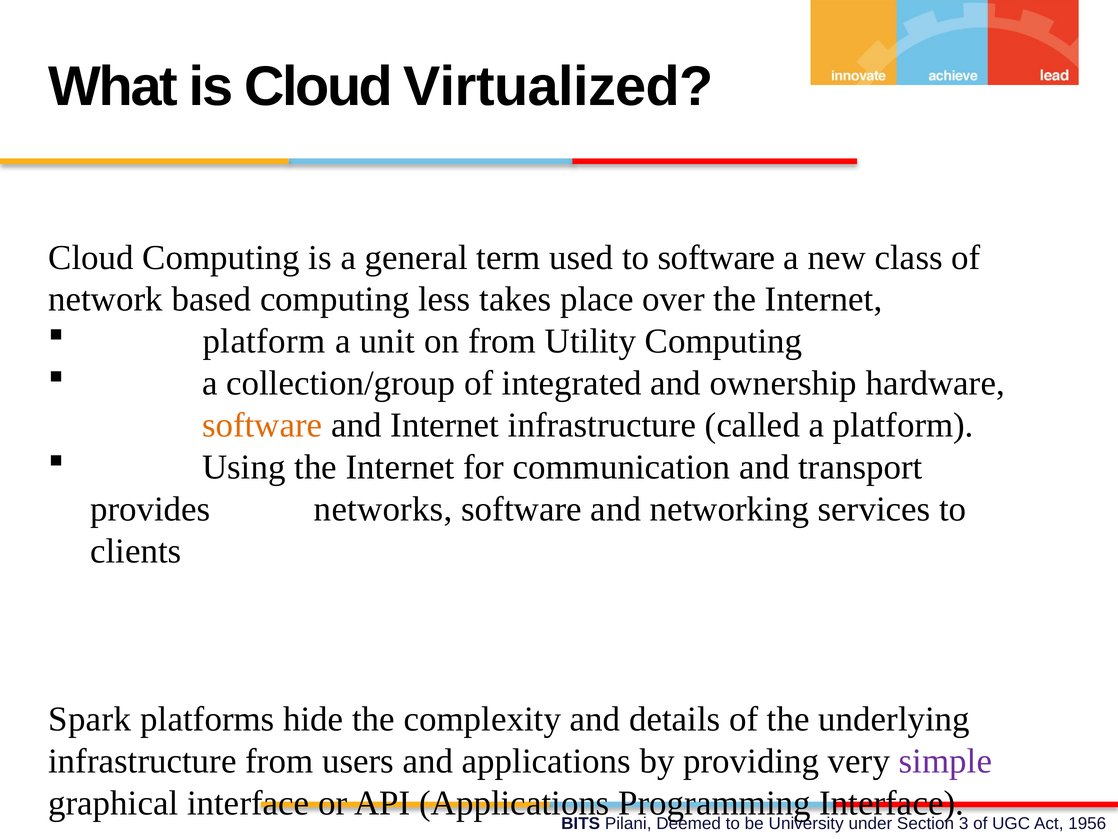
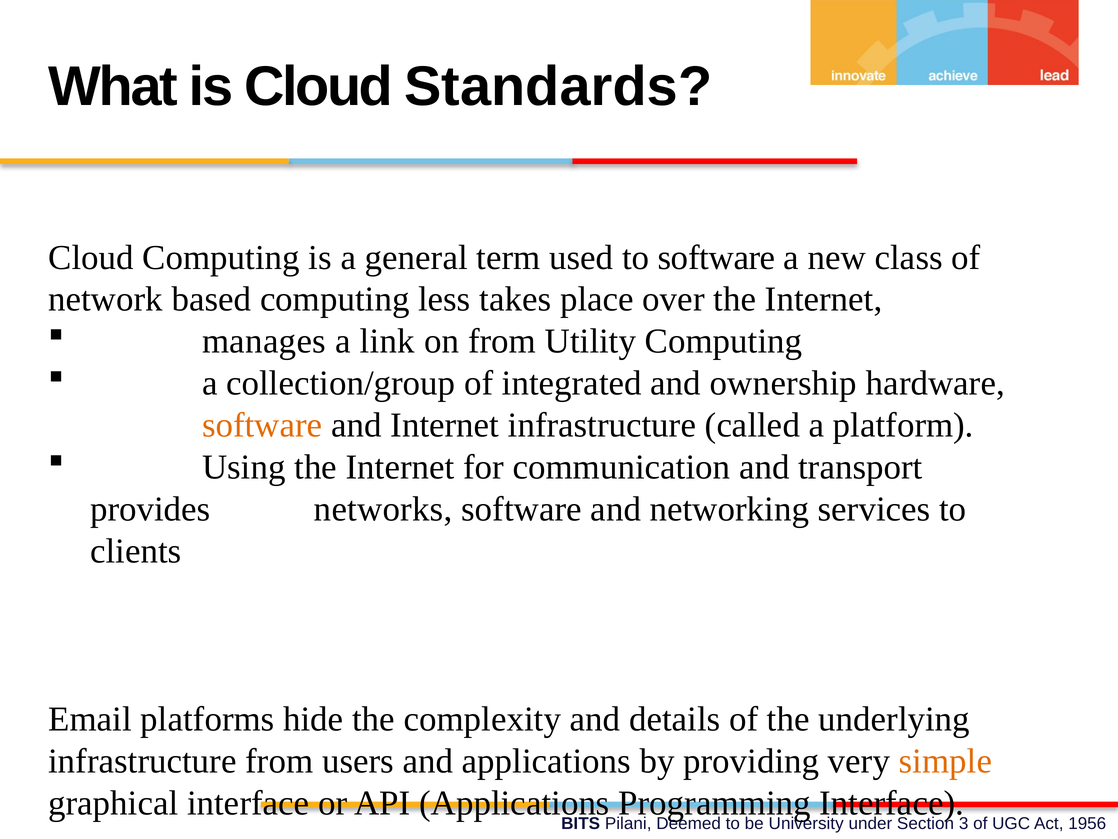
Virtualized: Virtualized -> Standards (558, 87)
platform: platform -> manages (264, 341)
unit: unit -> link (387, 341)
Spark: Spark -> Email (90, 719)
simple colour: purple -> orange (945, 761)
